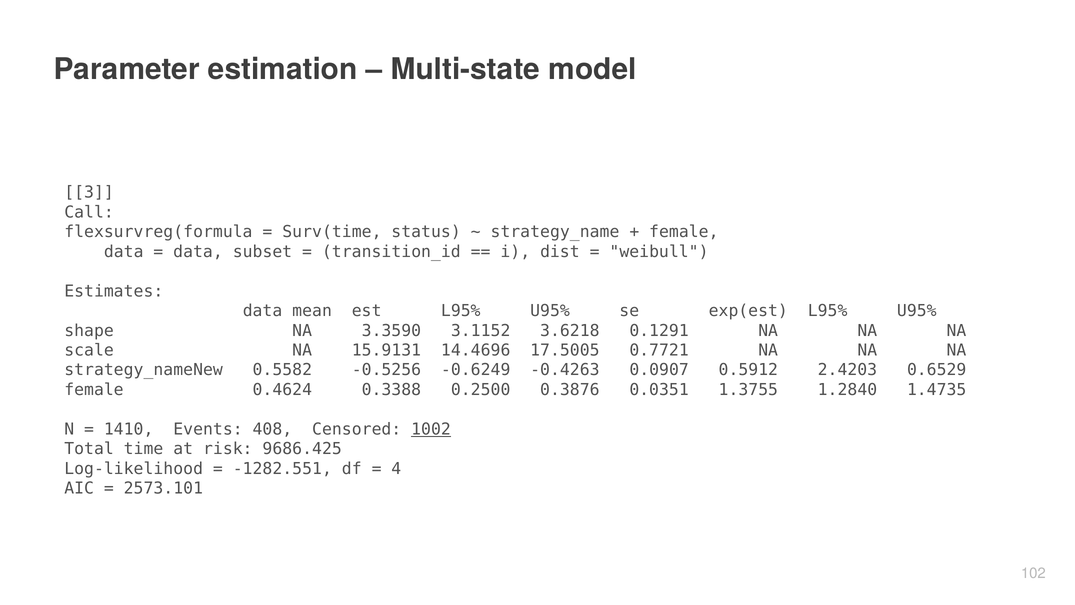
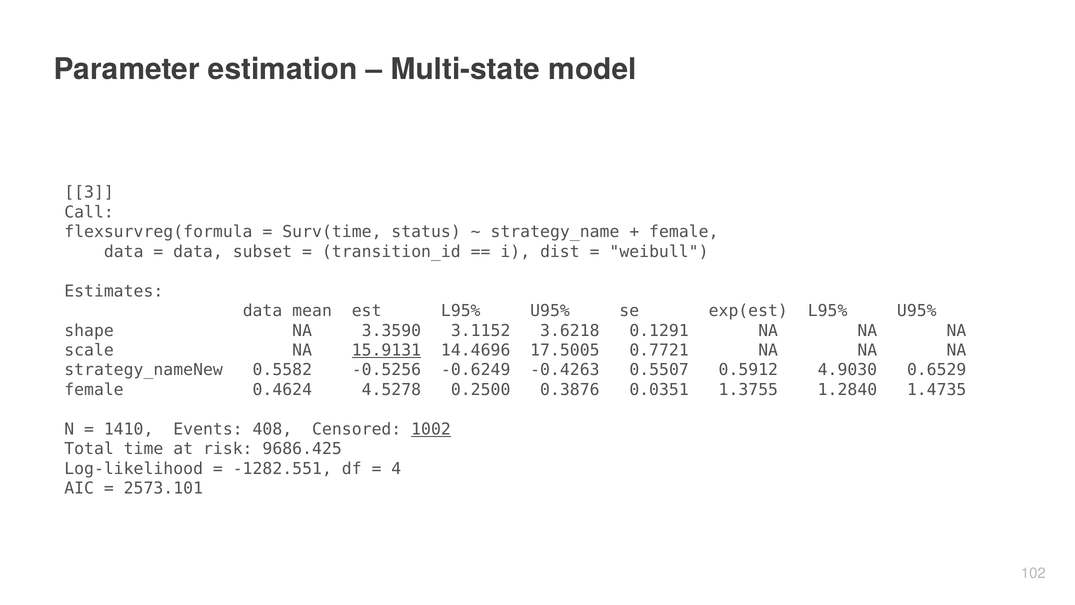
15.9131 underline: none -> present (386, 350)
0.0907: 0.0907 -> 0.5507 (659, 370)
2.4203: 2.4203 -> 4.9030 (847, 370)
0.3388: 0.3388 -> 4.5278 (391, 390)
